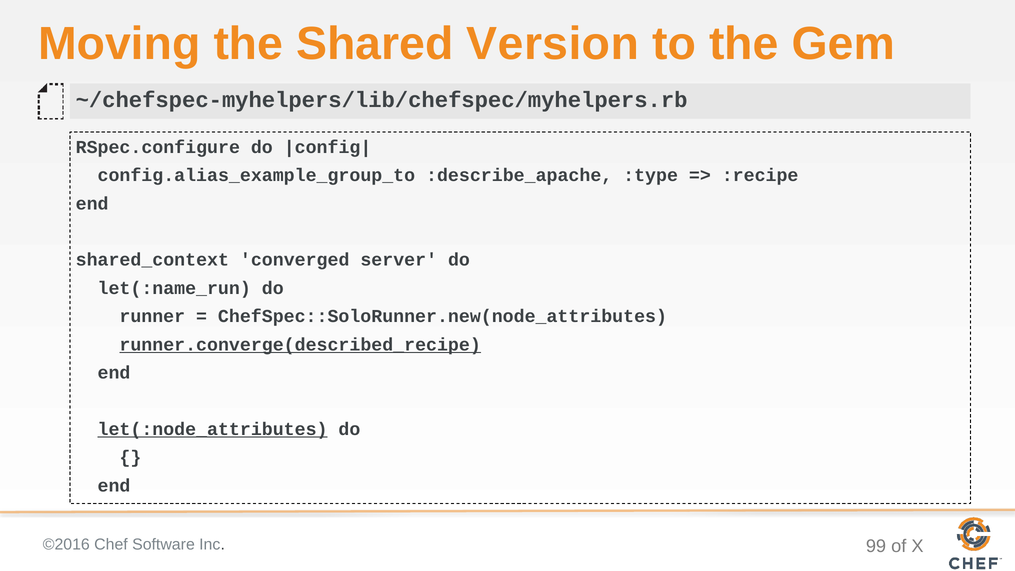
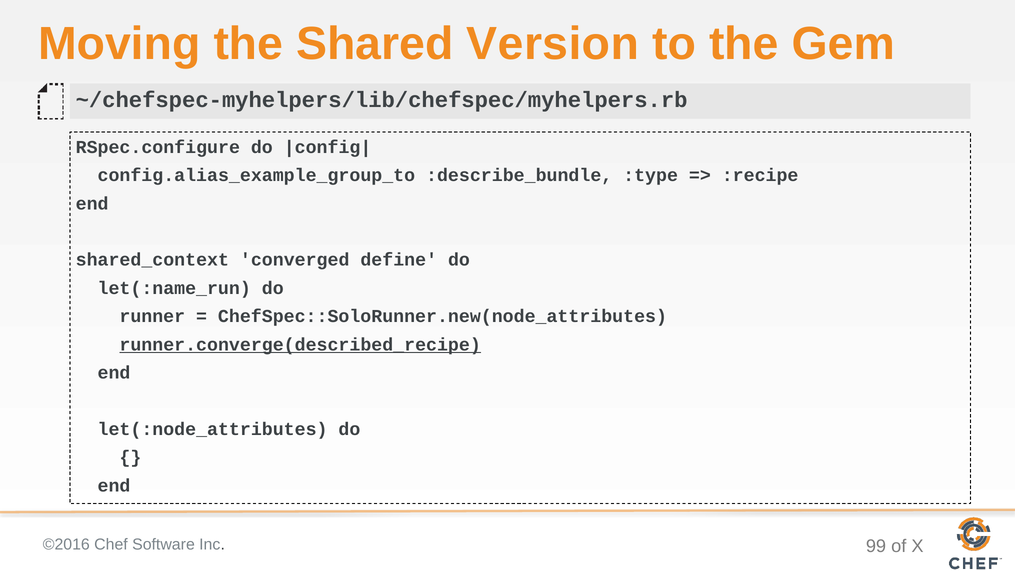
:describe_apache: :describe_apache -> :describe_bundle (519, 175)
server: server -> define (399, 260)
let(:node_attributes underline: present -> none (213, 429)
